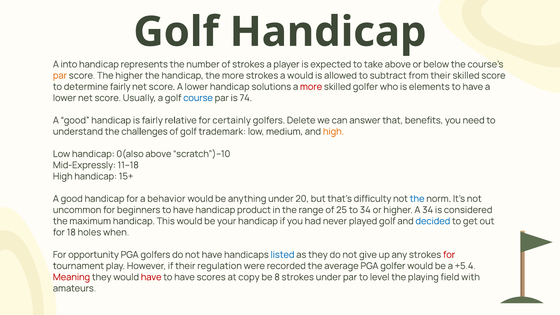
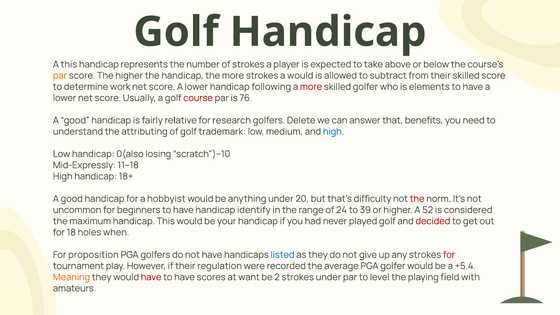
A into: into -> this (69, 64)
determine fairly: fairly -> work (120, 87)
solutions: solutions -> following (271, 87)
course colour: blue -> red (198, 98)
74: 74 -> 76 (246, 98)
certainly: certainly -> research (232, 120)
challenges: challenges -> attributing (144, 132)
high colour: orange -> blue (334, 132)
0(also above: above -> losing (158, 154)
15+: 15+ -> 18+ (126, 176)
behavior: behavior -> hobbyist (166, 199)
the colour: blue -> red (417, 199)
product: product -> identify (254, 210)
25: 25 -> 24 (342, 210)
to 34: 34 -> 39 (365, 210)
A 34: 34 -> 52 (428, 210)
decided colour: blue -> red (433, 221)
opportunity: opportunity -> proposition (93, 255)
Meaning colour: red -> orange (71, 277)
copy: copy -> want (249, 277)
8: 8 -> 2 (277, 277)
